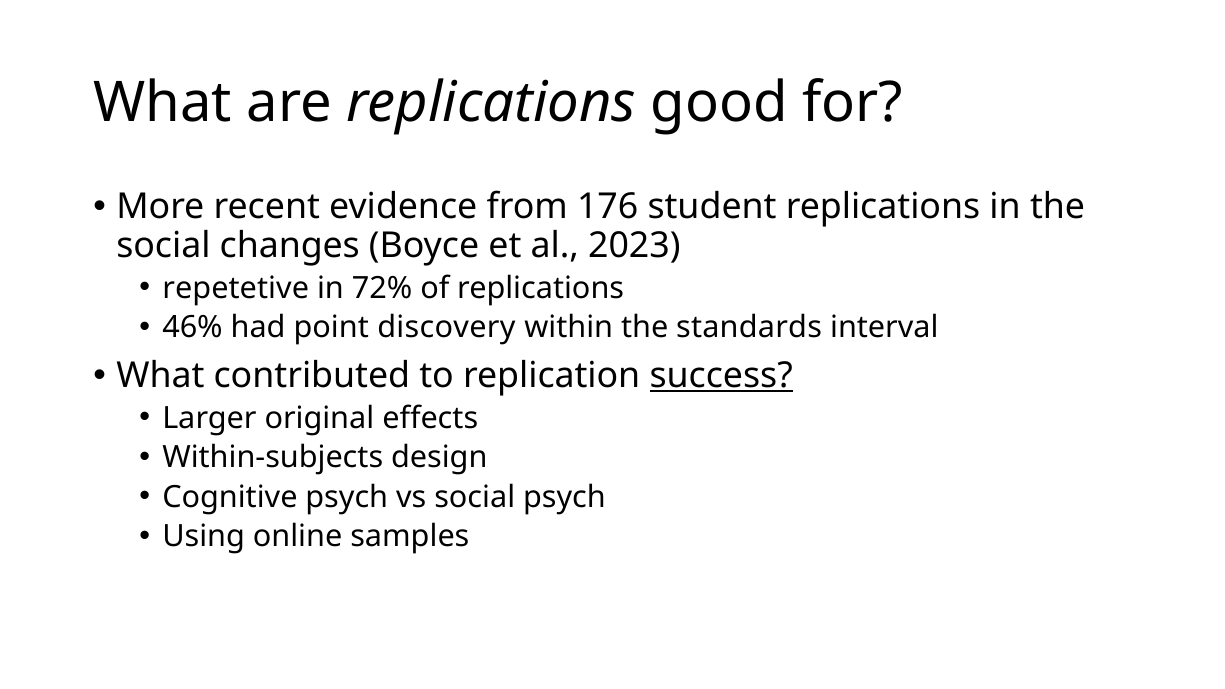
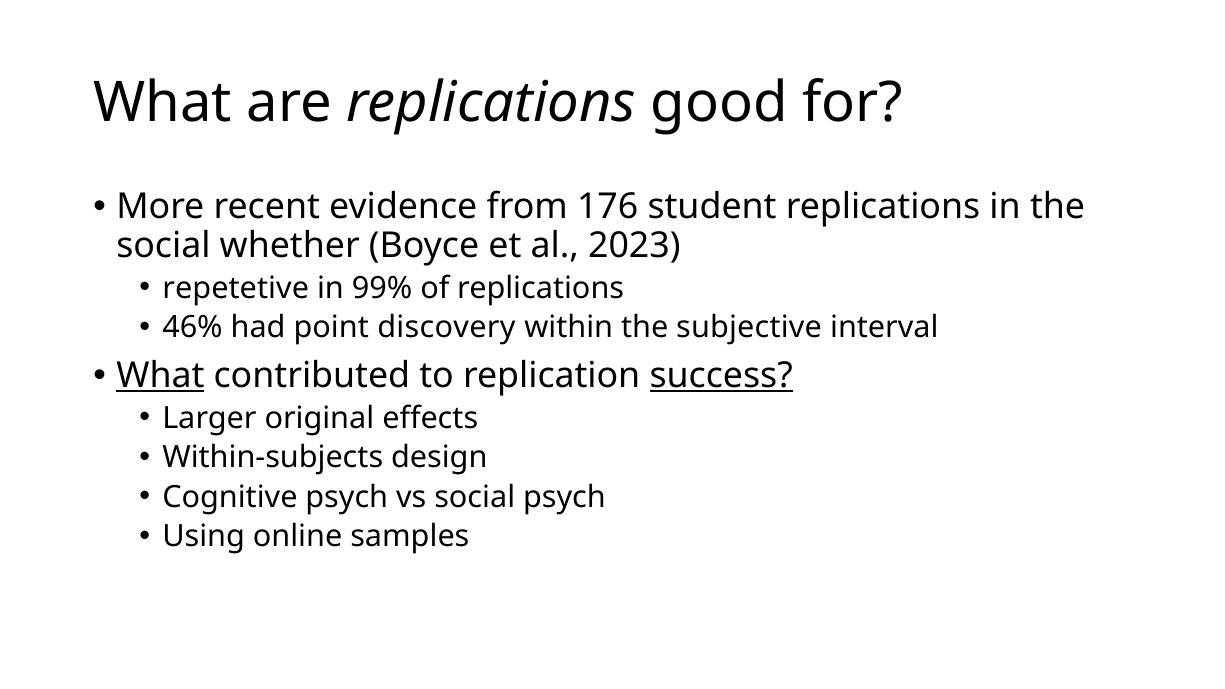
changes: changes -> whether (290, 246)
72%: 72% -> 99% (382, 288)
standards: standards -> subjective (749, 327)
What underline: none -> present (160, 376)
